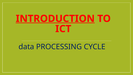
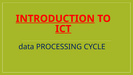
ICT underline: none -> present (63, 29)
